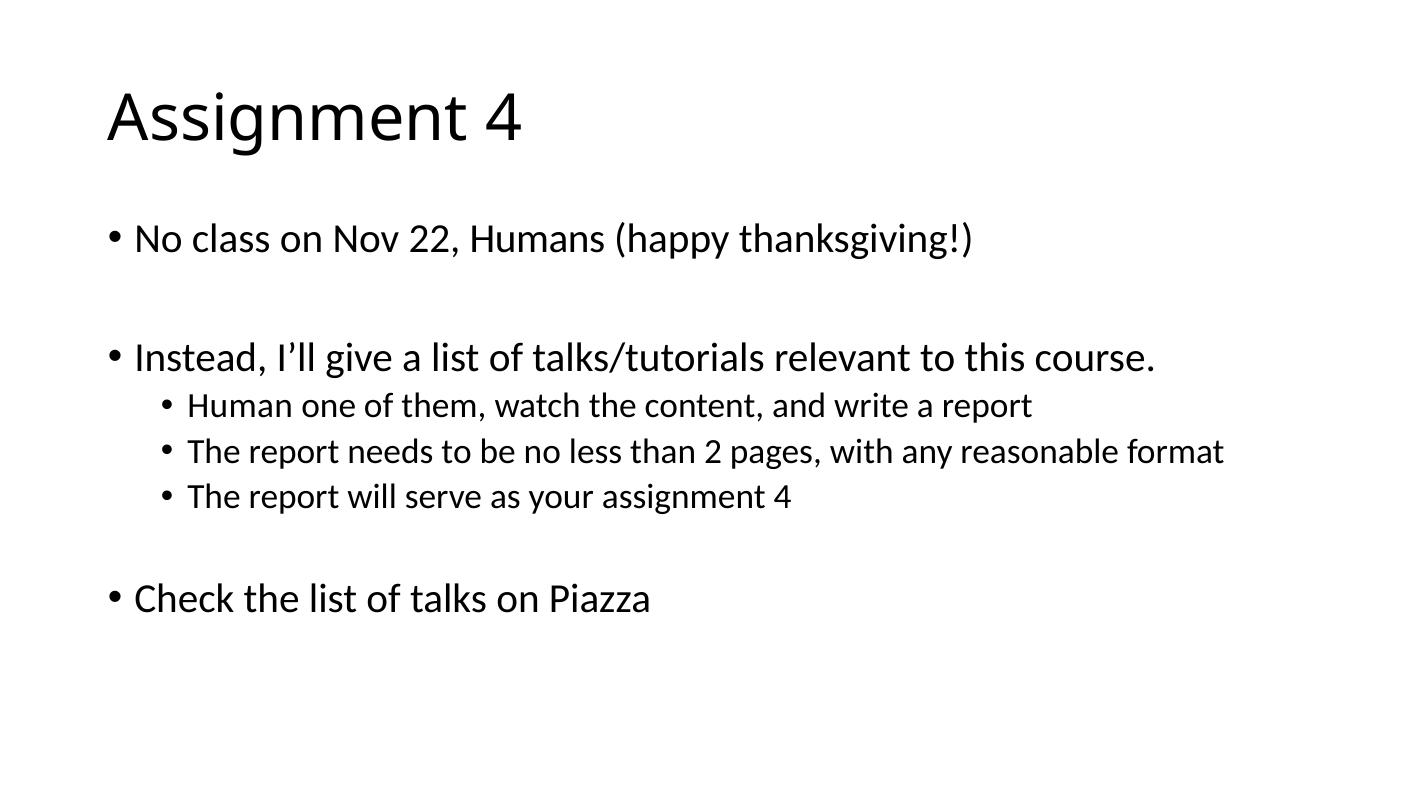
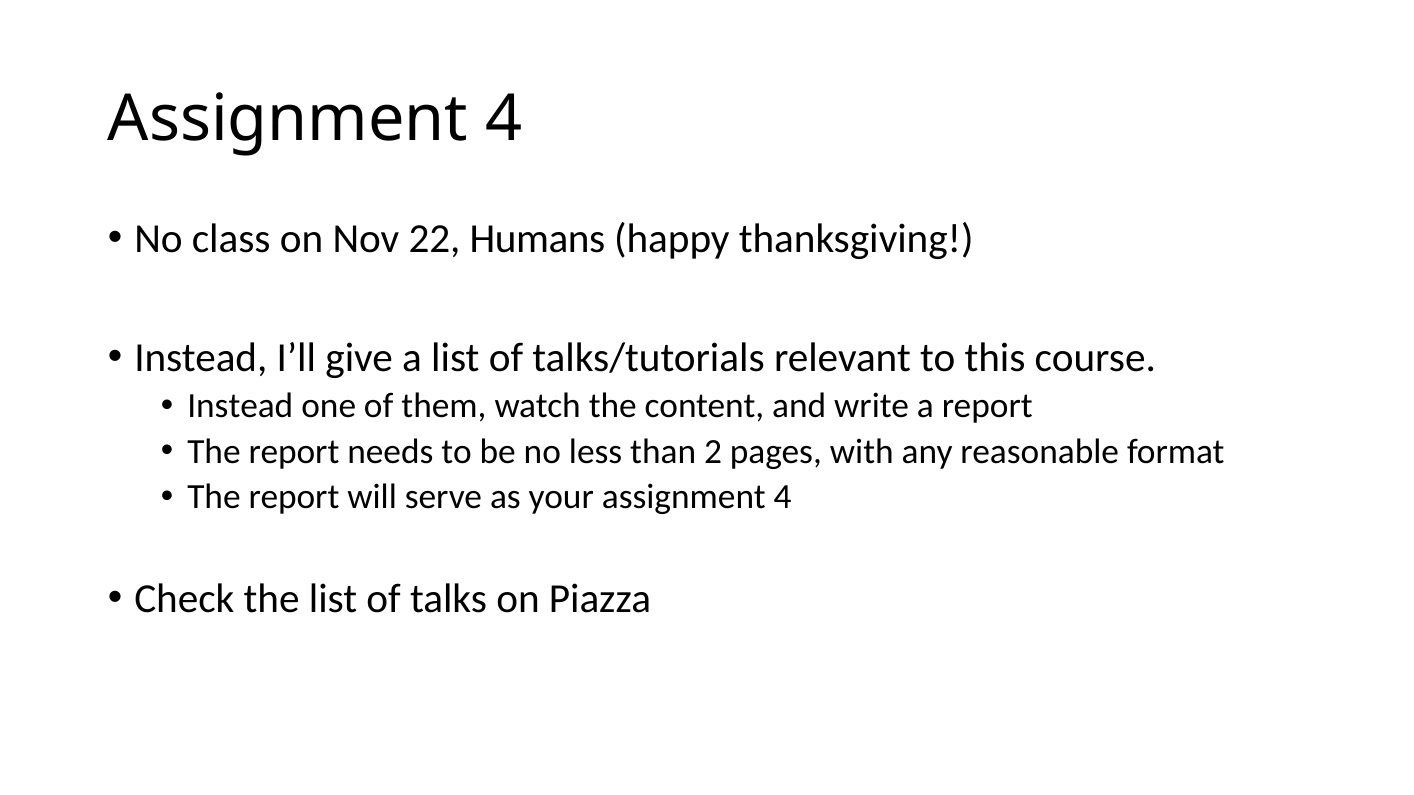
Human: Human -> Instead (240, 406)
